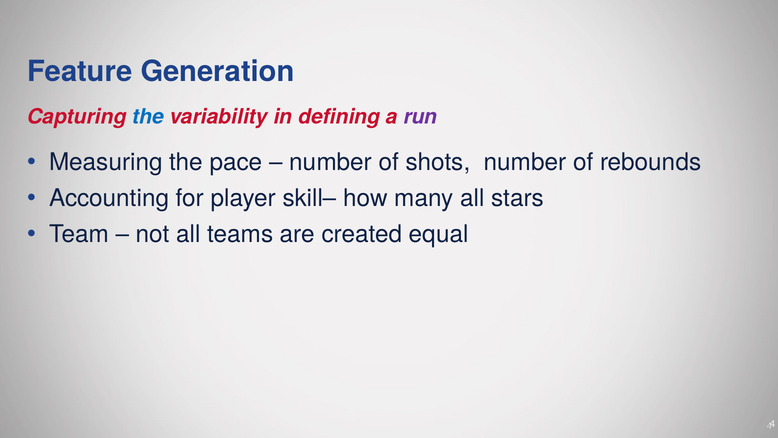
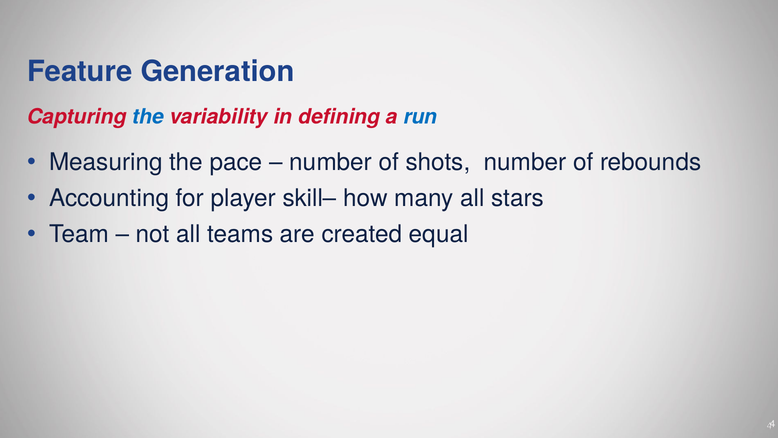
run colour: purple -> blue (420, 117)
